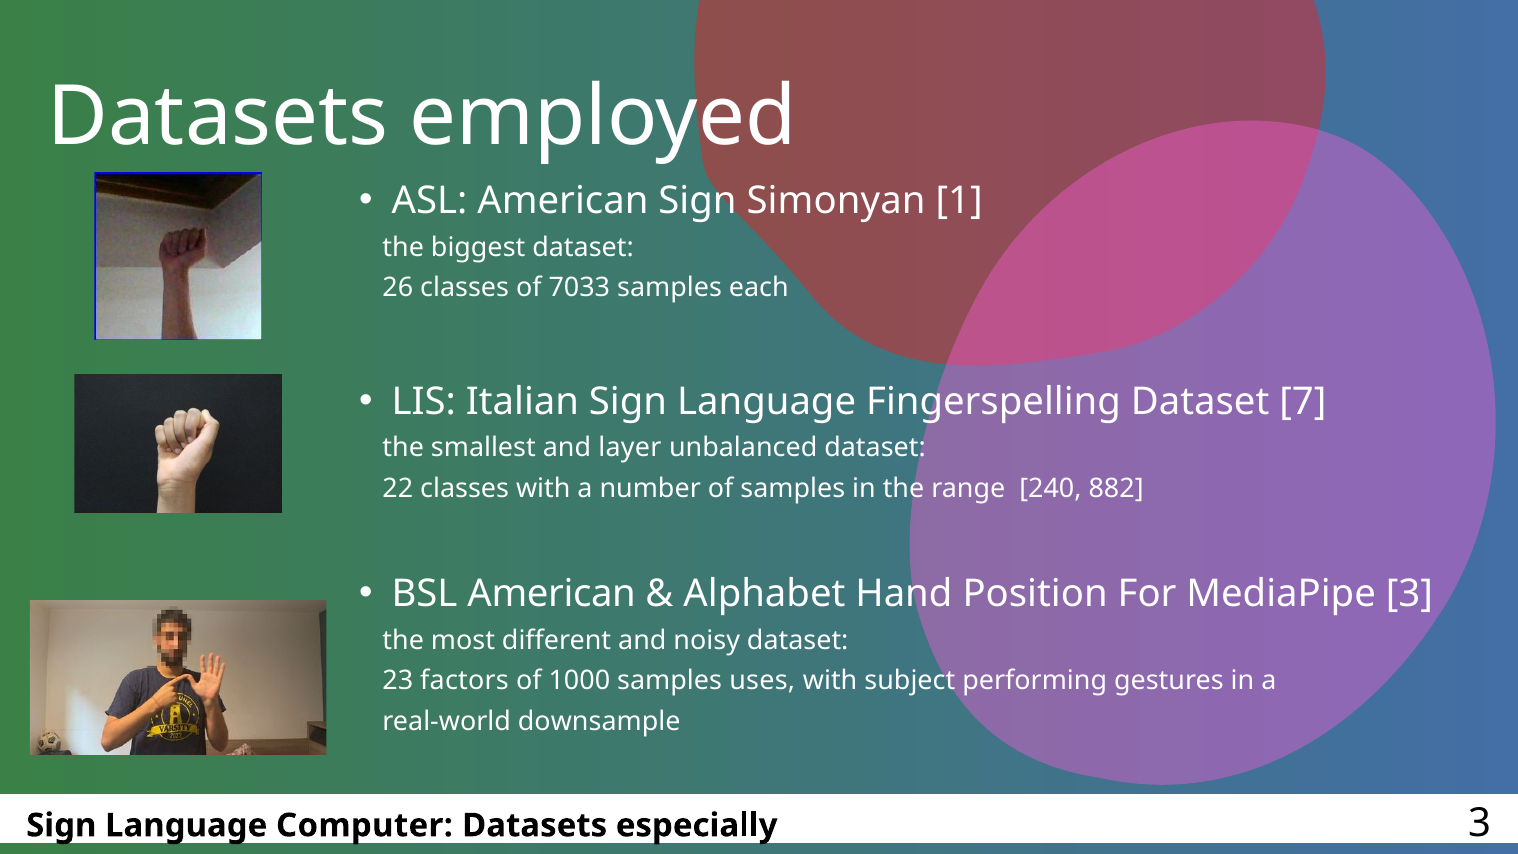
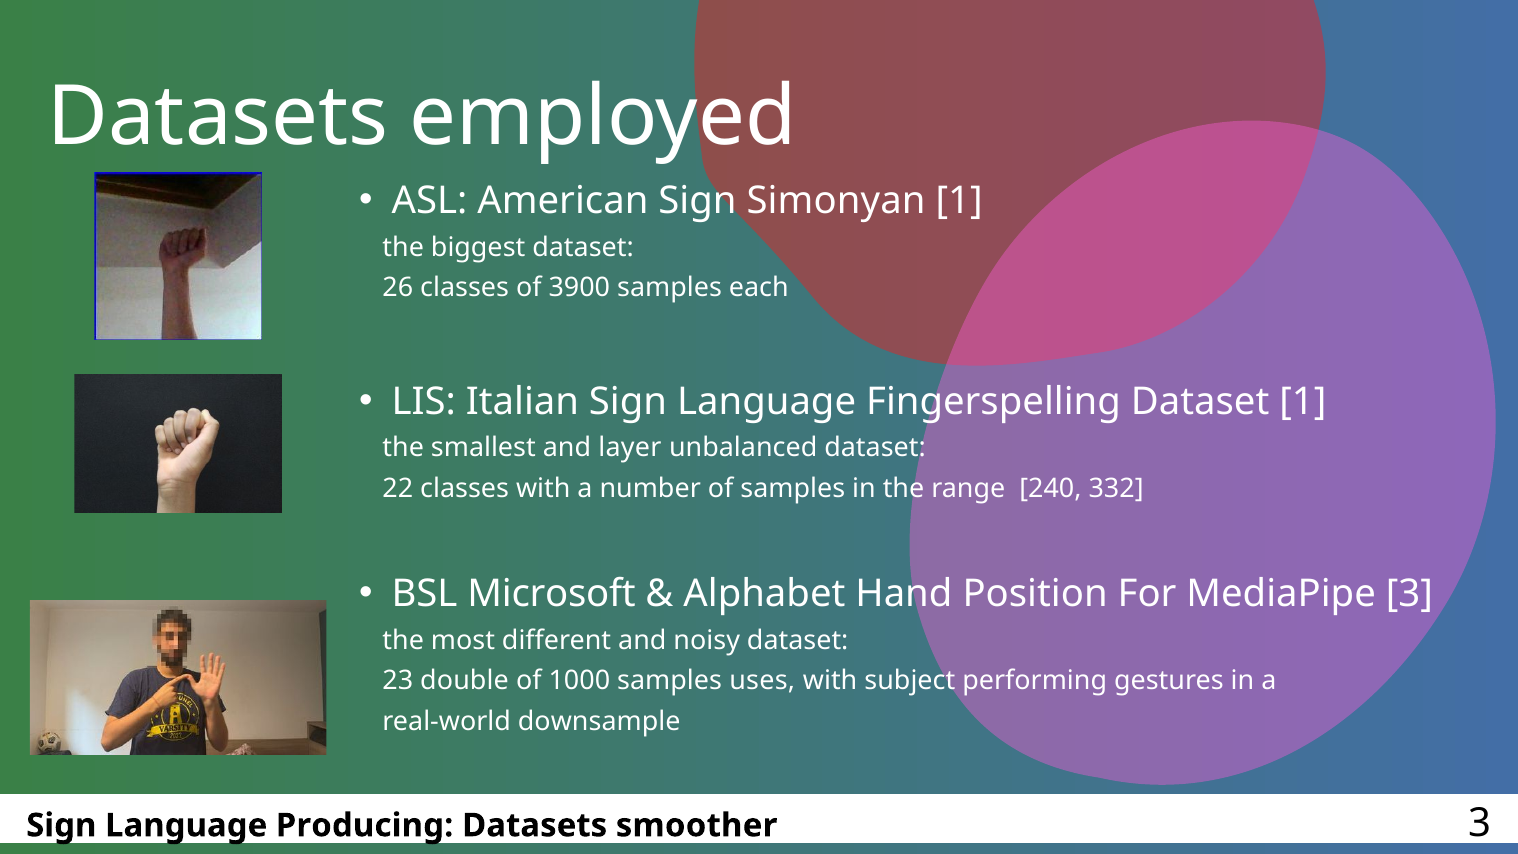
7033: 7033 -> 3900 (579, 288)
Dataset 7: 7 -> 1 (1303, 402)
882: 882 -> 332 (1116, 488)
BSL American: American -> Microsoft (552, 594)
factors: factors -> double (465, 681)
Computer: Computer -> Producing (365, 825)
especially: especially -> smoother (697, 825)
